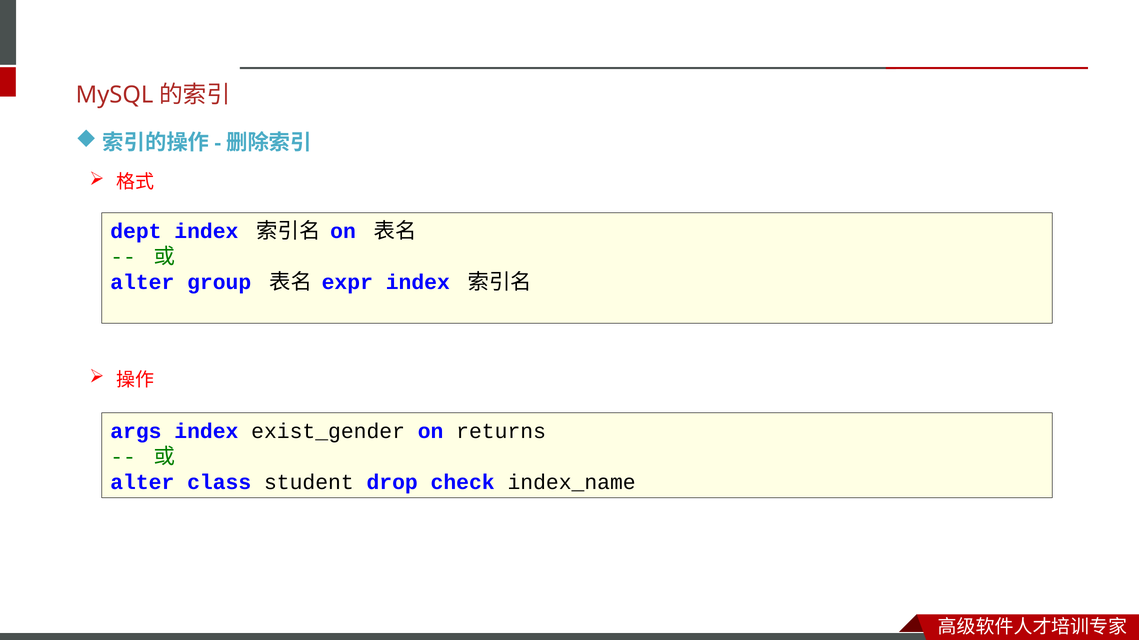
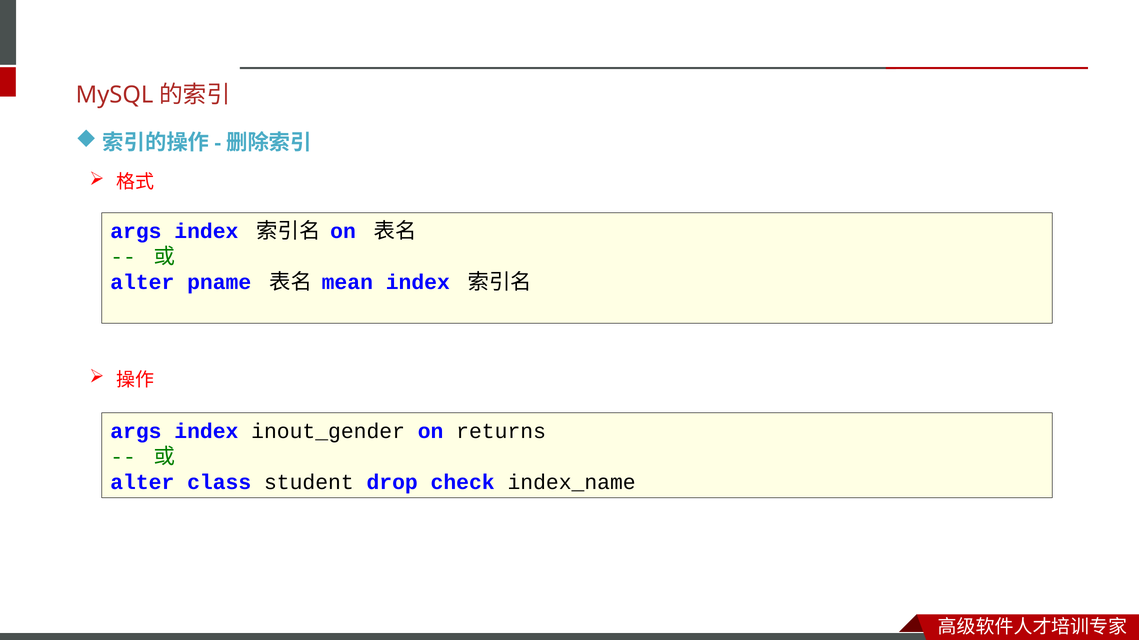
dept: dept -> args (136, 231)
group: group -> pname (219, 283)
expr: expr -> mean (347, 283)
exist_gender: exist_gender -> inout_gender (328, 431)
